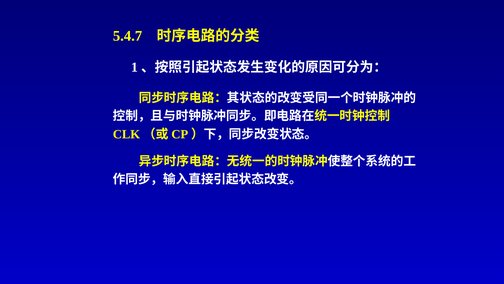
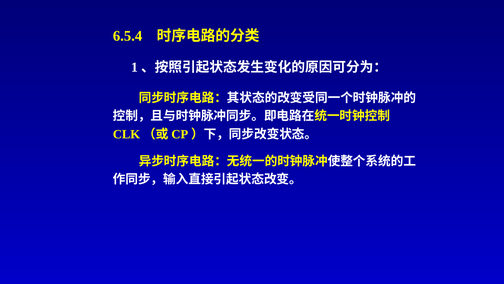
5.4.7: 5.4.7 -> 6.5.4 (128, 36)
